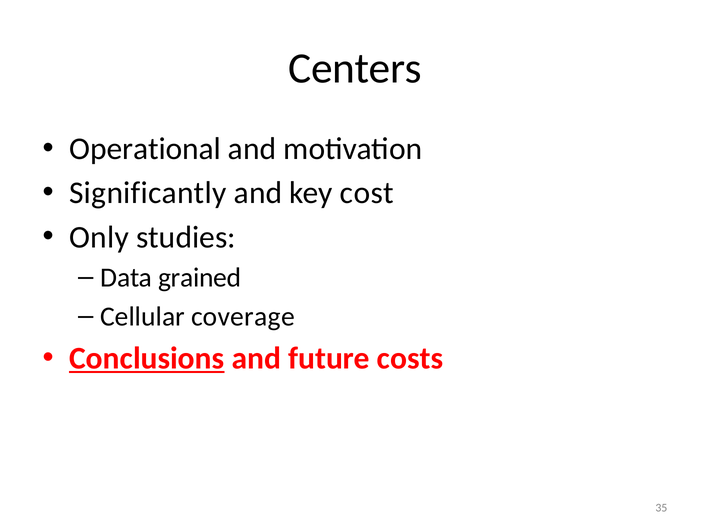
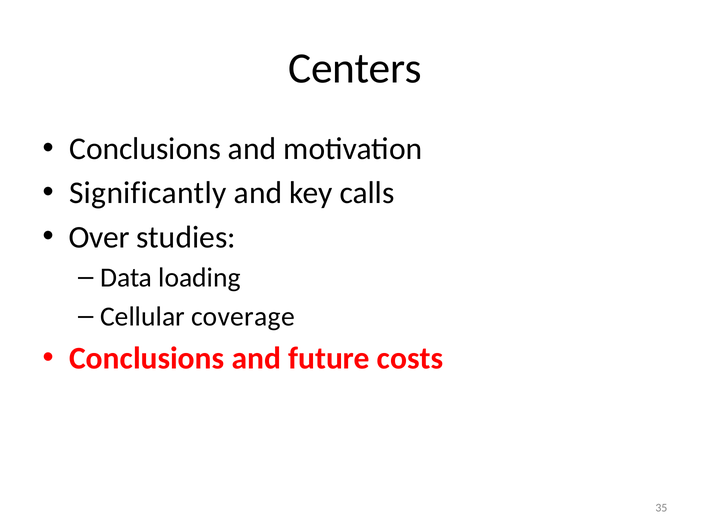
Operational: Operational -> Conclusions (145, 149)
cost: cost -> calls (367, 193)
Only: Only -> Over (99, 237)
grained: grained -> loading (200, 278)
Conclusions underline: present -> none (147, 359)
